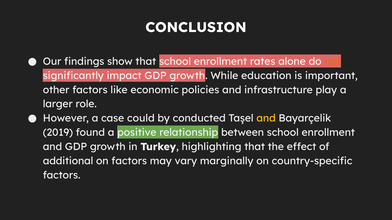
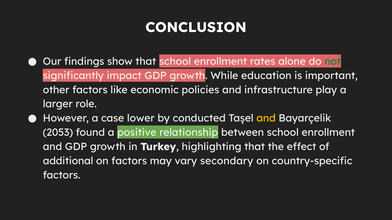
not colour: orange -> green (333, 62)
could: could -> lower (141, 119)
2019: 2019 -> 2053 (58, 133)
marginally: marginally -> secondary (227, 161)
